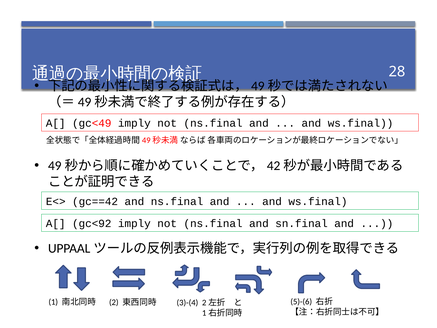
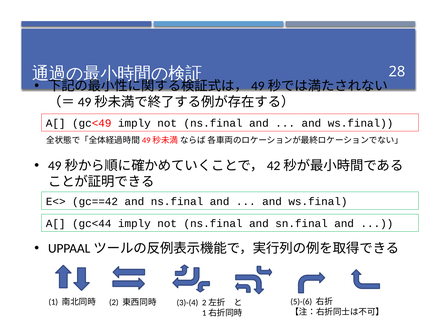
gc<92: gc<92 -> gc<44 (92, 224)
